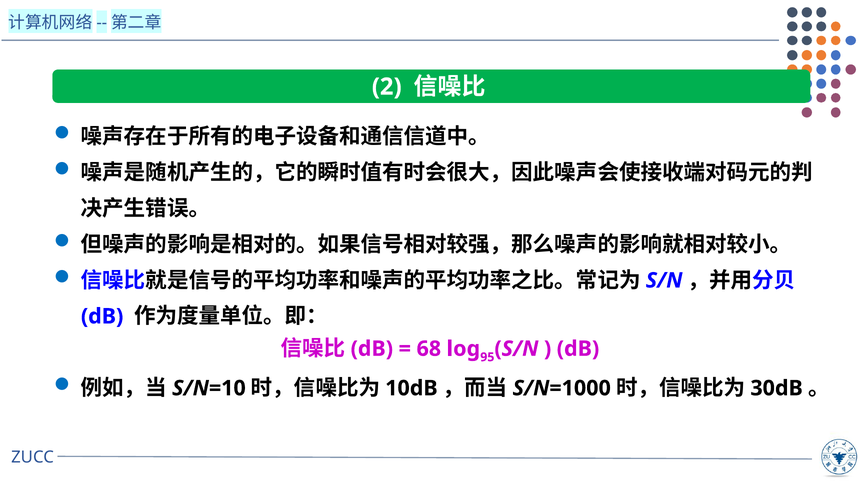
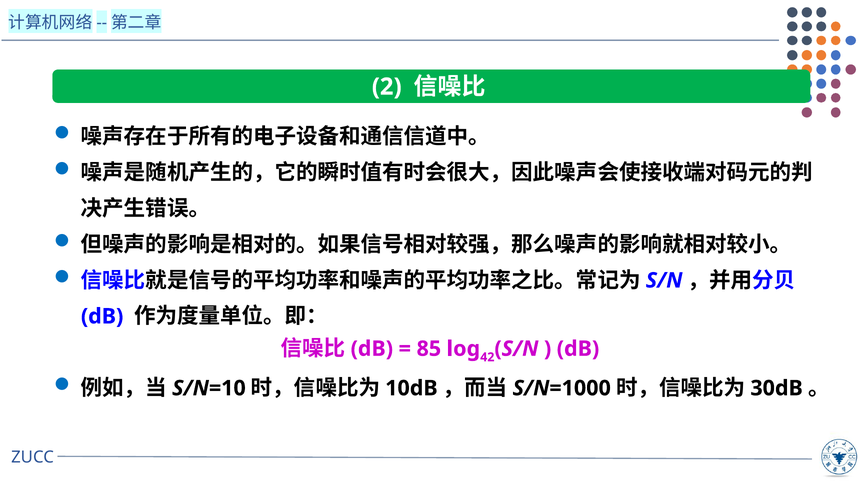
68: 68 -> 85 (429, 348)
95: 95 -> 42 (487, 357)
